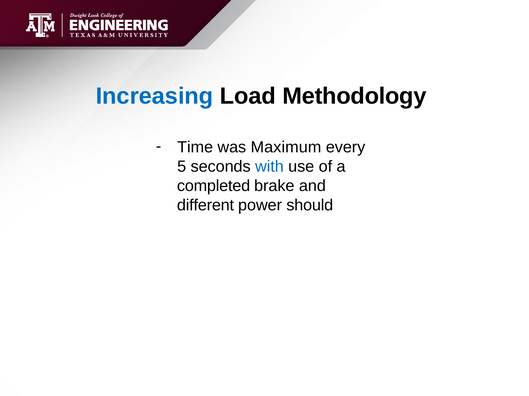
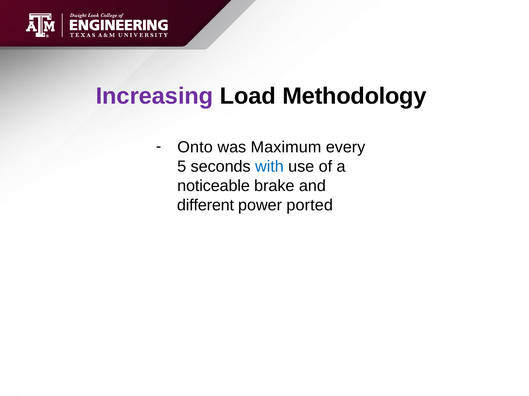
Increasing colour: blue -> purple (155, 96)
Time: Time -> Onto (195, 147)
completed: completed -> noticeable (214, 186)
should: should -> ported (310, 206)
